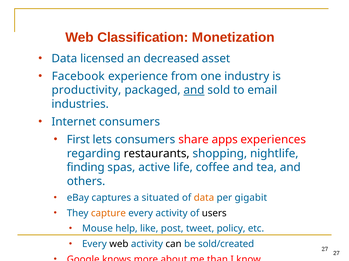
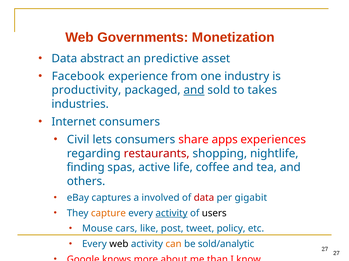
Classification: Classification -> Governments (143, 38)
licensed: licensed -> abstract (102, 59)
decreased: decreased -> predictive (171, 59)
email: email -> takes (262, 90)
First: First -> Civil (78, 140)
restaurants colour: black -> red (157, 154)
situated: situated -> involved (161, 198)
data colour: orange -> red (204, 198)
activity underline: none -> present (172, 214)
help: help -> cars (126, 229)
can colour: black -> orange (174, 245)
sold/created: sold/created -> sold/analytic (226, 245)
